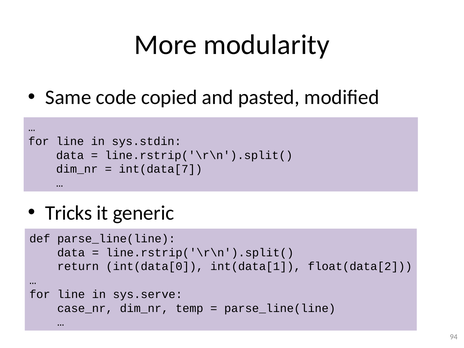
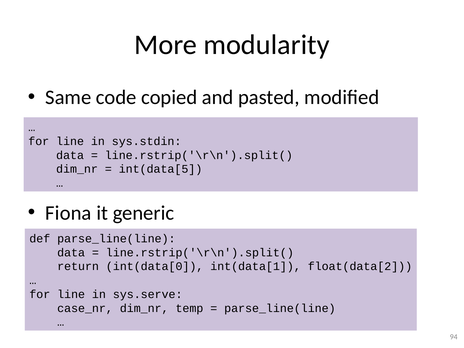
int(data[7: int(data[7 -> int(data[5 (161, 169)
Tricks: Tricks -> Fiona (68, 213)
